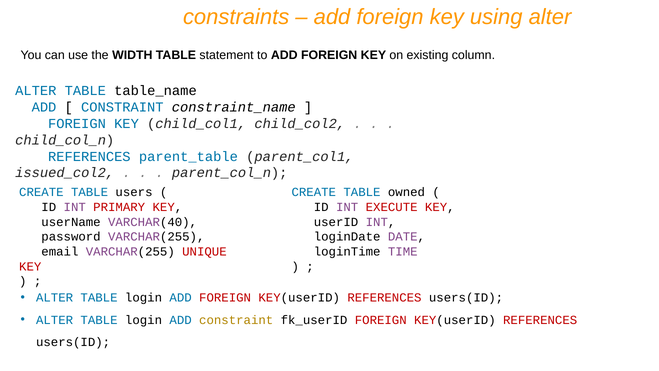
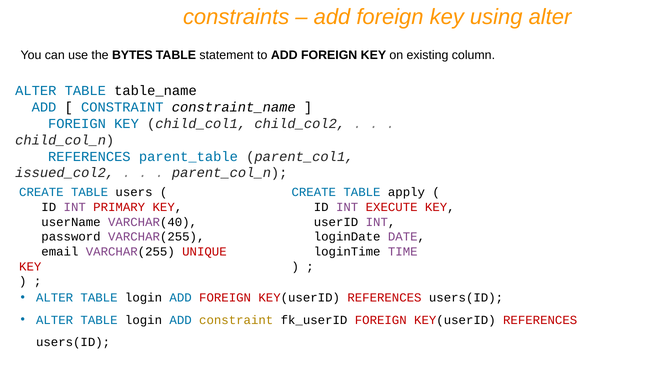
WIDTH: WIDTH -> BYTES (132, 55)
owned: owned -> apply (406, 192)
